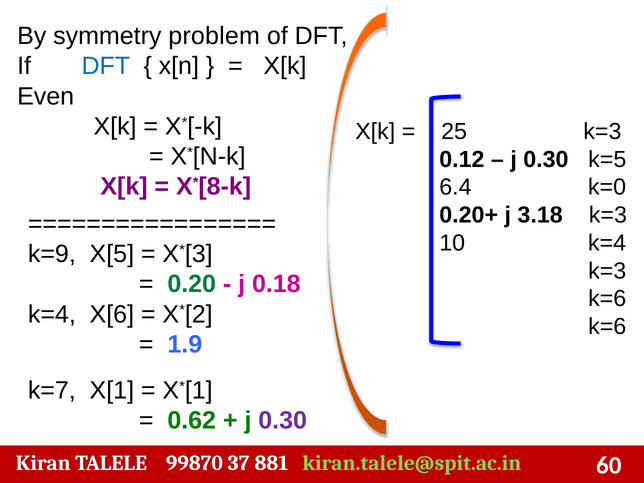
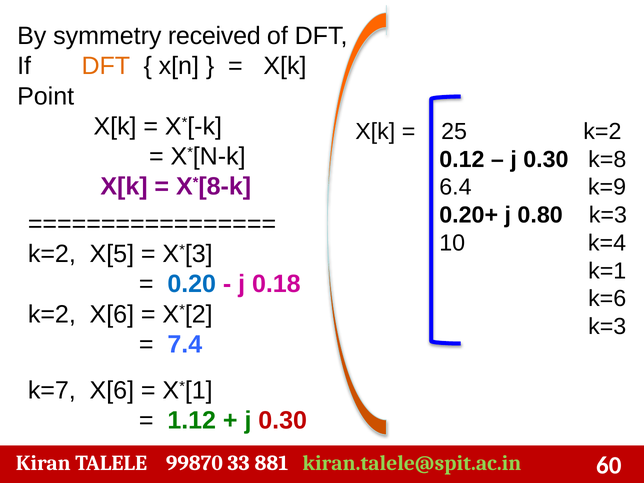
problem: problem -> received (214, 36)
DFT colour: blue -> orange (106, 66)
Even: Even -> Point (46, 96)
k=3: k=3 -> k=2 (602, 131)
k=5: k=5 -> k=8 (607, 159)
k=0: k=0 -> k=9 (607, 187)
3.18: 3.18 -> 0.80 (540, 215)
k=9: k=9 -> k=2 (52, 254)
k=3: k=3 -> k=1 (607, 271)
0.20 colour: green -> blue (192, 284)
k=4: k=4 -> k=2 (52, 314)
k=6: k=6 -> k=3 (607, 327)
1.9: 1.9 -> 7.4 (185, 344)
k=7 X[1: X[1 -> X[6 (112, 390)
0.62: 0.62 -> 1.12 (192, 420)
0.30 colour: purple -> red (283, 420)
37: 37 -> 33 (239, 463)
